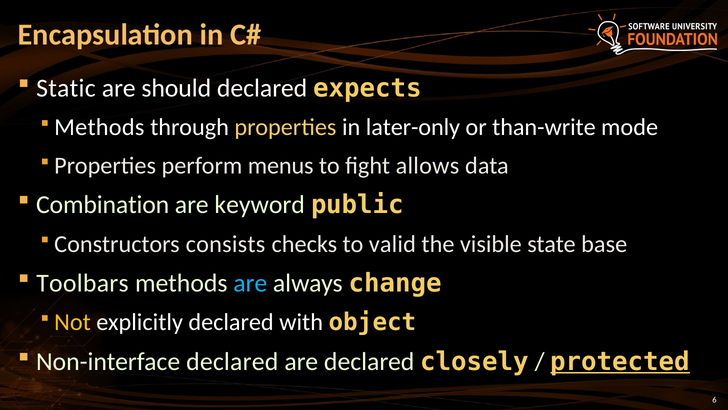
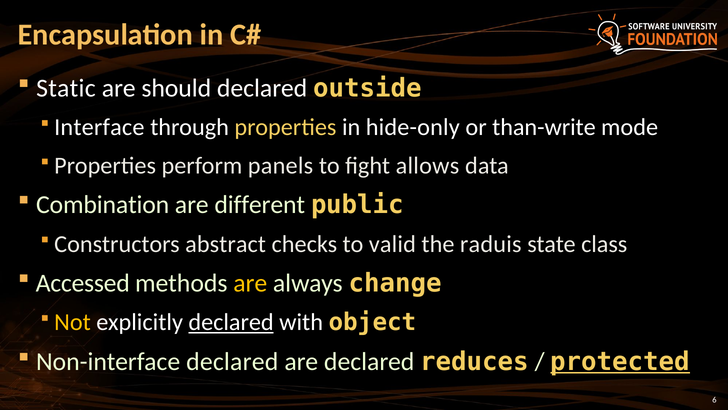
expects: expects -> outside (368, 88)
Methods: Methods -> Interface (99, 127)
later-only: later-only -> hide-only (413, 127)
menus: menus -> panels (280, 166)
keyword: keyword -> different (260, 205)
consists: consists -> abstract (226, 244)
visible: visible -> raduis (491, 244)
base: base -> class (604, 244)
Toolbars: Toolbars -> Accessed (83, 283)
are colour: light blue -> yellow (250, 283)
declared underline: none -> present (231, 322)
closely: closely -> reduces (475, 361)
